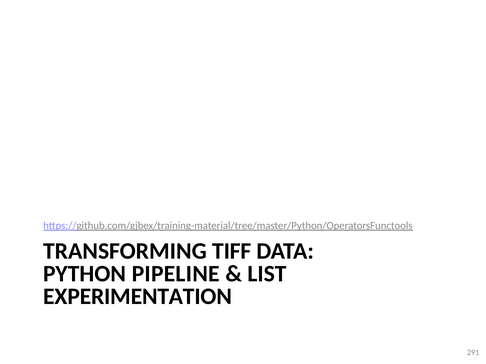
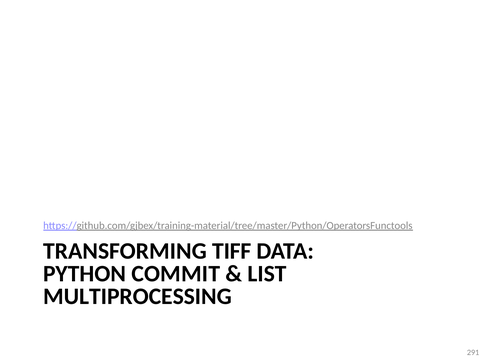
PIPELINE: PIPELINE -> COMMIT (176, 274)
EXPERIMENTATION: EXPERIMENTATION -> MULTIPROCESSING (137, 297)
